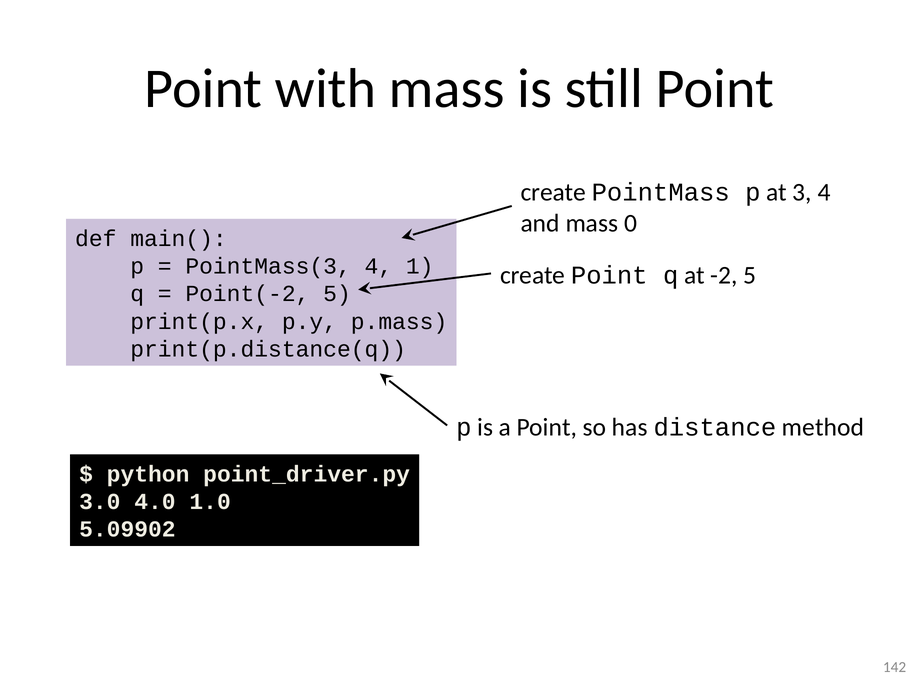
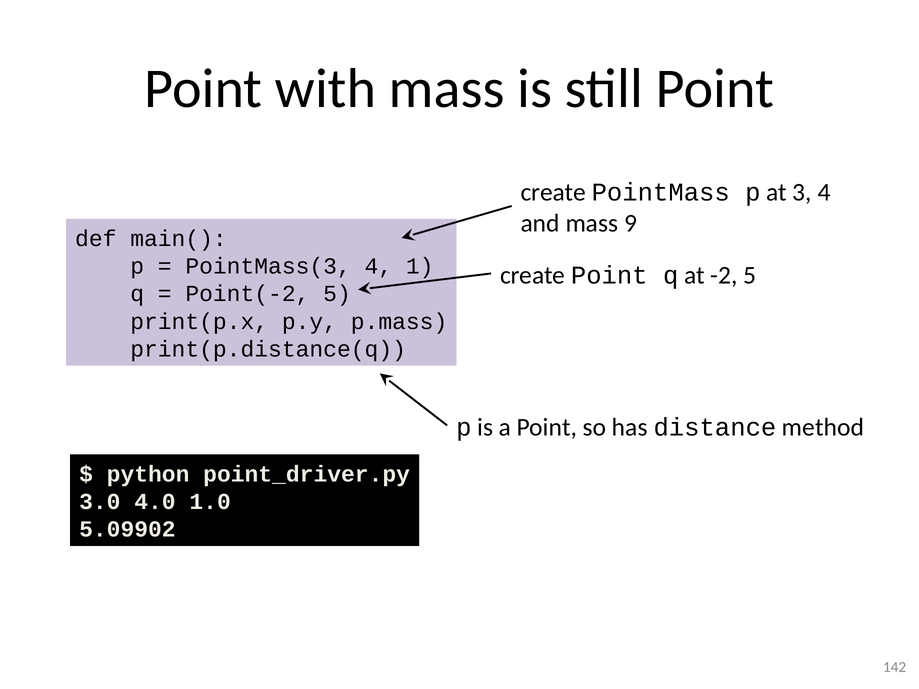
0: 0 -> 9 (631, 223)
